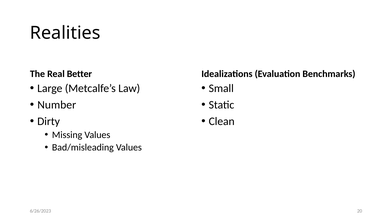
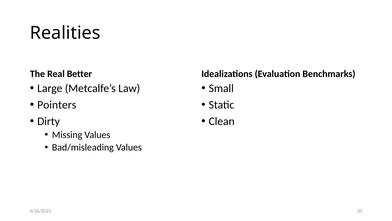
Number: Number -> Pointers (57, 105)
